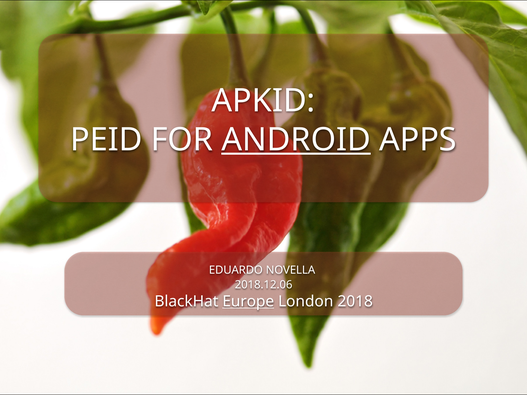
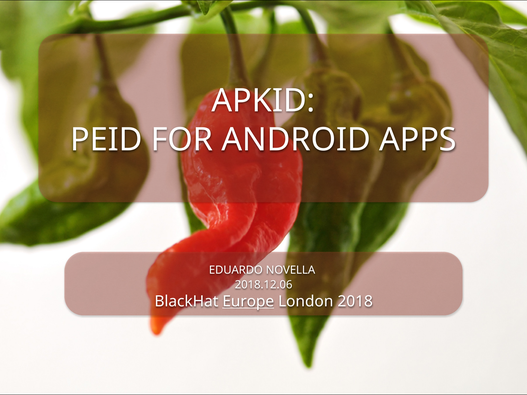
ANDROID underline: present -> none (296, 140)
